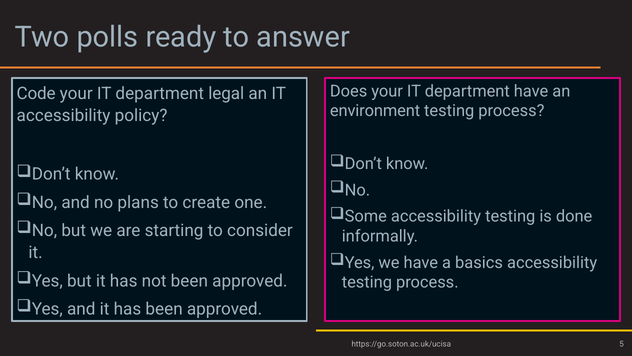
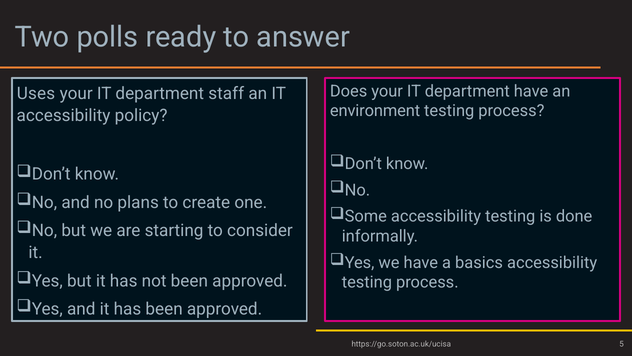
Code: Code -> Uses (36, 93)
legal: legal -> staff (226, 93)
